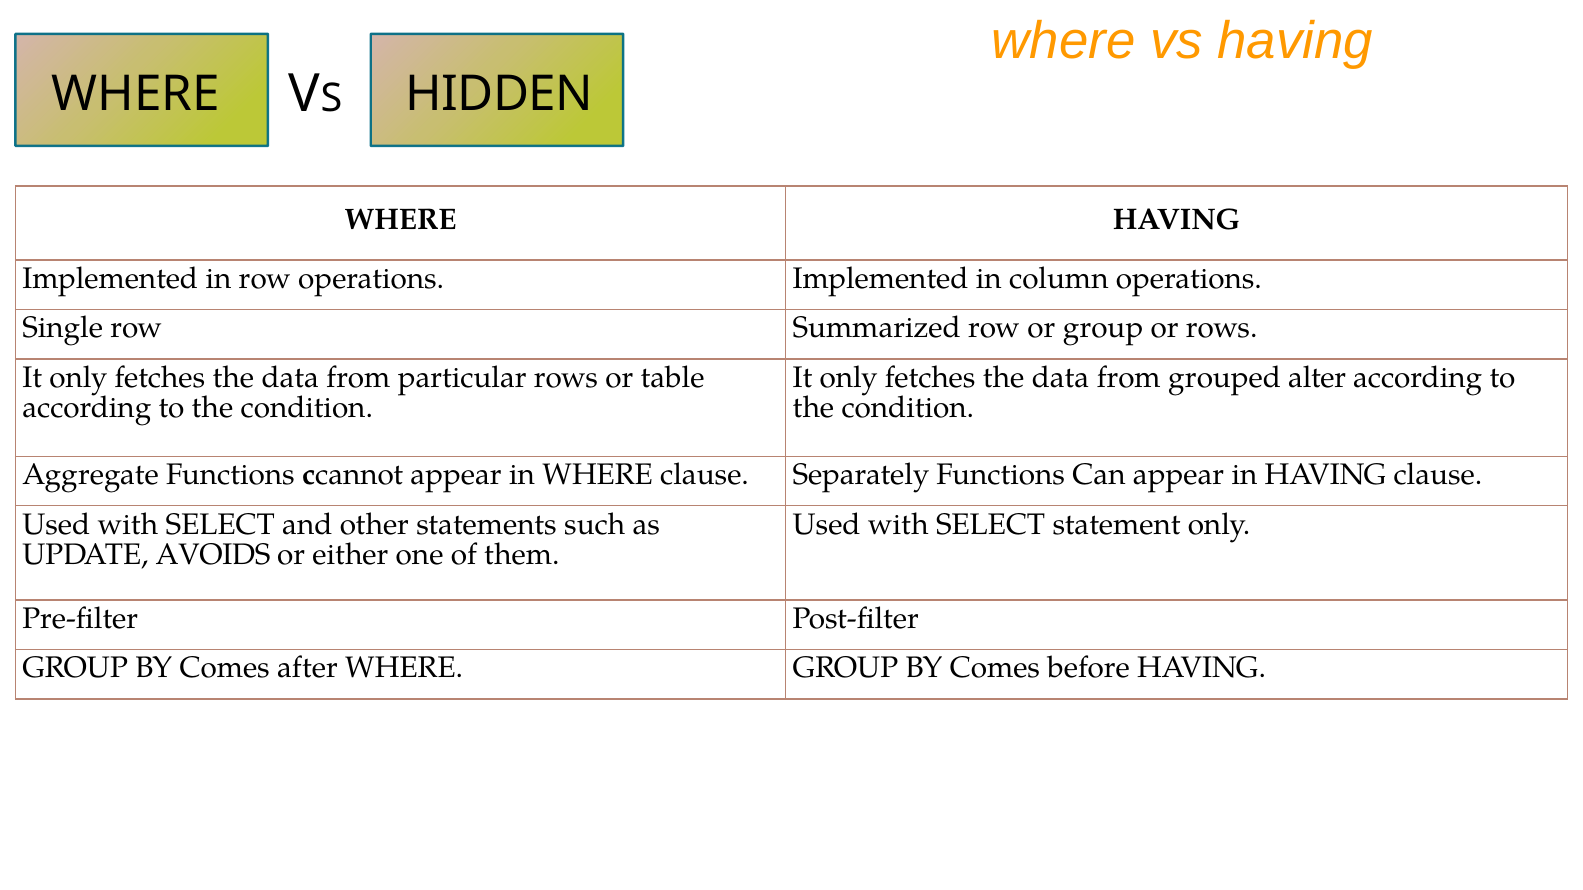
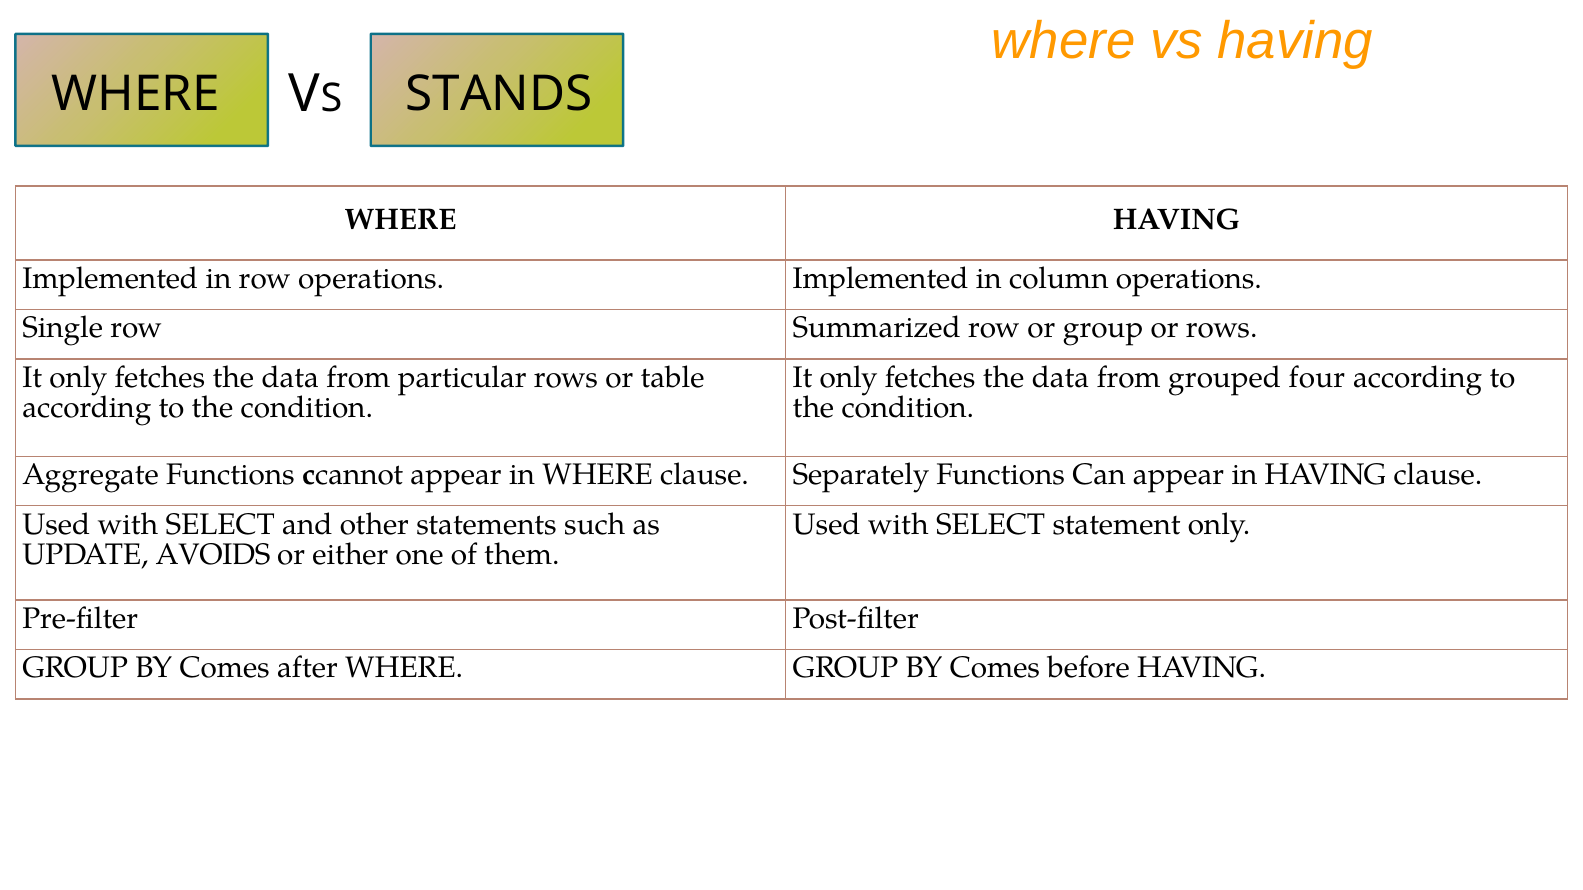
HIDDEN: HIDDEN -> STANDS (499, 94)
alter: alter -> four (1317, 378)
